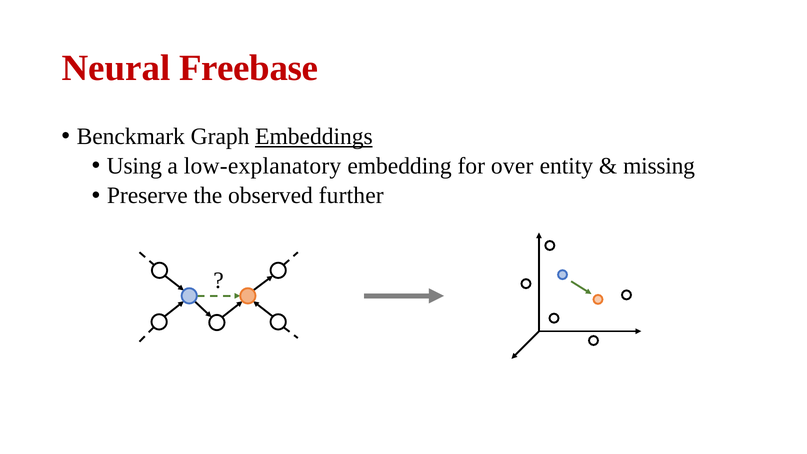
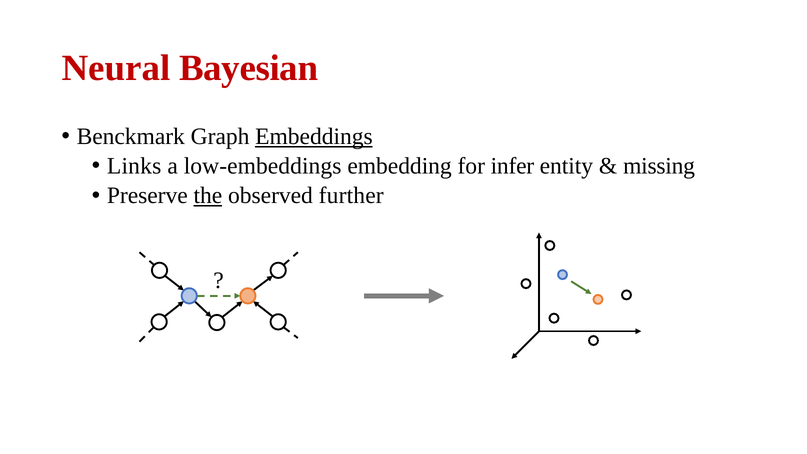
Freebase: Freebase -> Bayesian (249, 68)
Using: Using -> Links (134, 166)
low-explanatory: low-explanatory -> low-embeddings (263, 166)
over: over -> infer (512, 166)
the underline: none -> present (208, 196)
